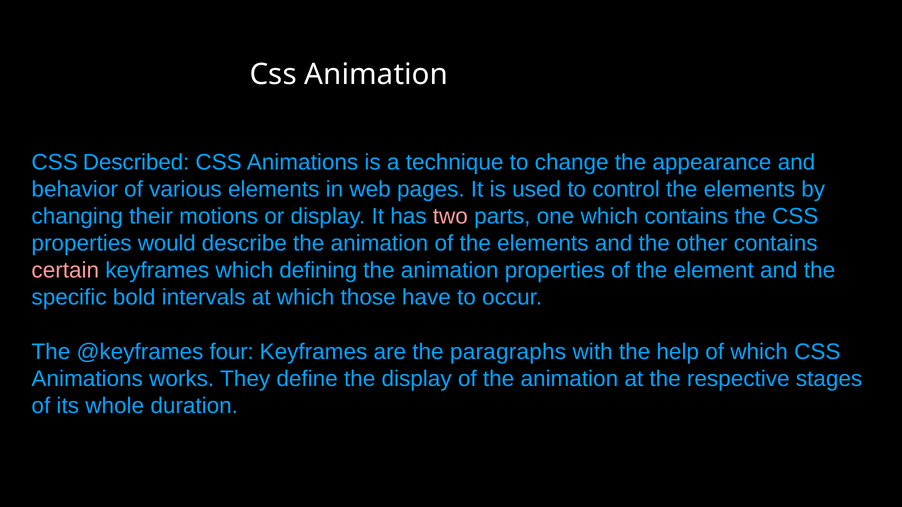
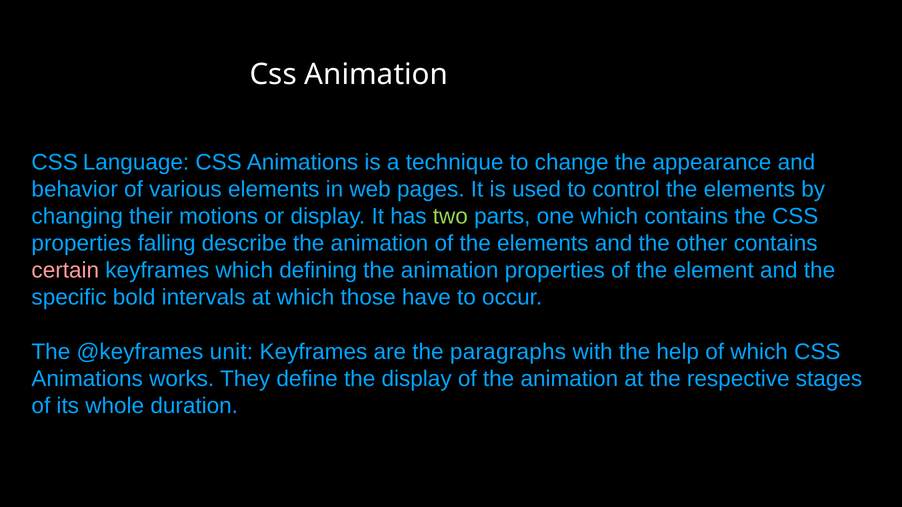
Described: Described -> Language (136, 162)
two colour: pink -> light green (450, 217)
would: would -> falling (167, 244)
four: four -> unit (231, 352)
